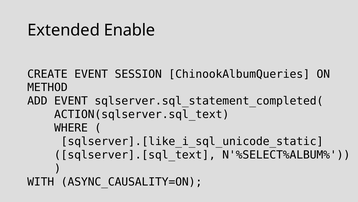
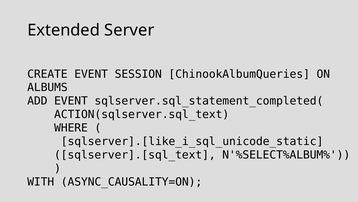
Enable: Enable -> Server (129, 30)
METHOD: METHOD -> ALBUMS (47, 87)
